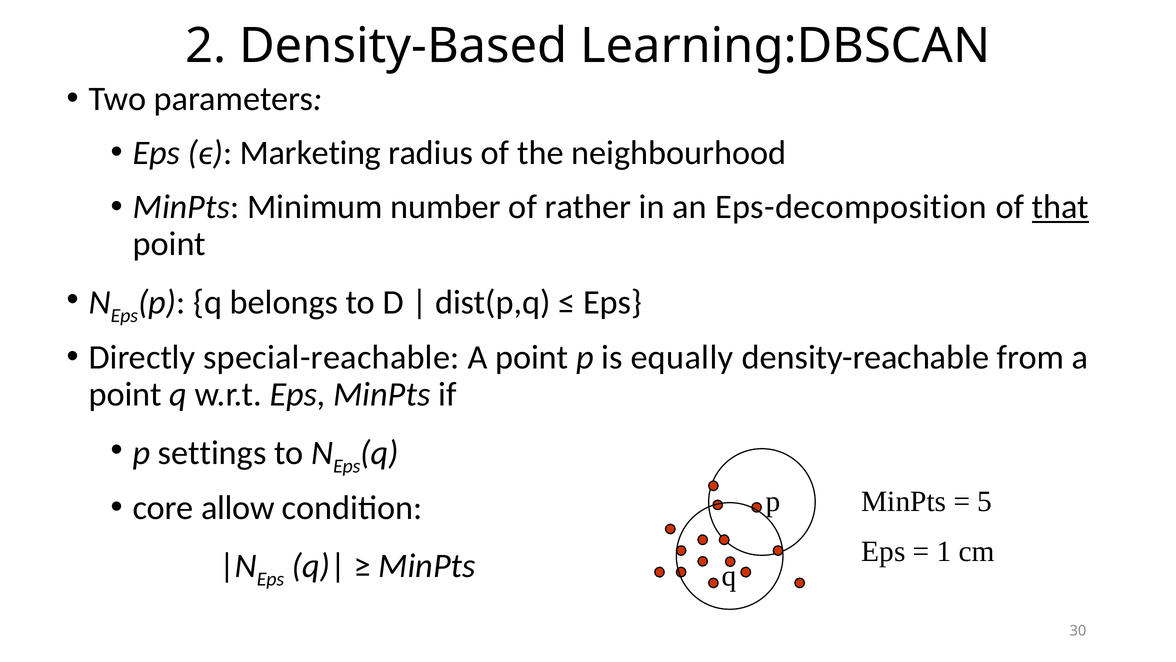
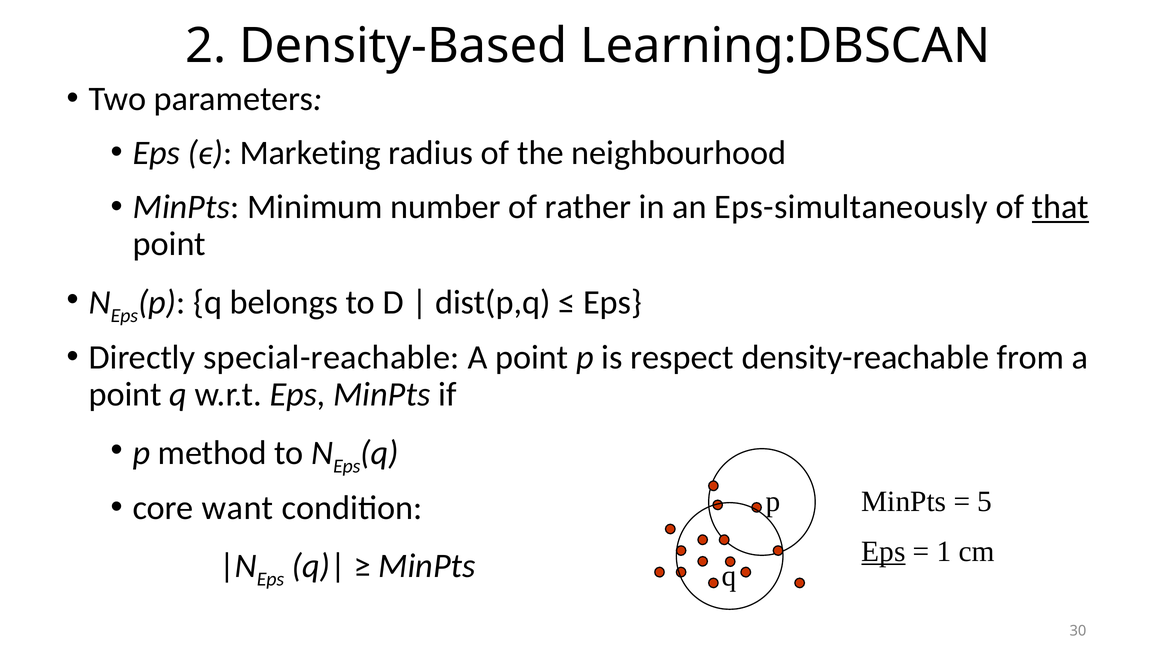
Eps-decomposition: Eps-decomposition -> Eps-simultaneously (851, 207)
equally: equally -> respect (682, 357)
settings: settings -> method (212, 452)
allow: allow -> want (238, 508)
Eps underline: none -> present (883, 551)
